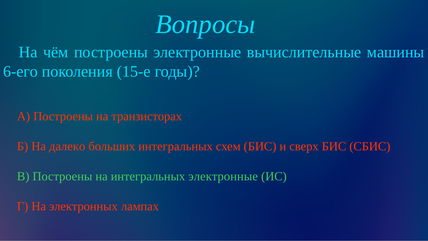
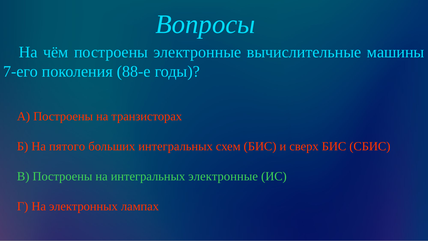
6-его: 6-его -> 7-его (21, 71)
15-е: 15-е -> 88-е (134, 71)
далеко: далеко -> пятого (67, 146)
